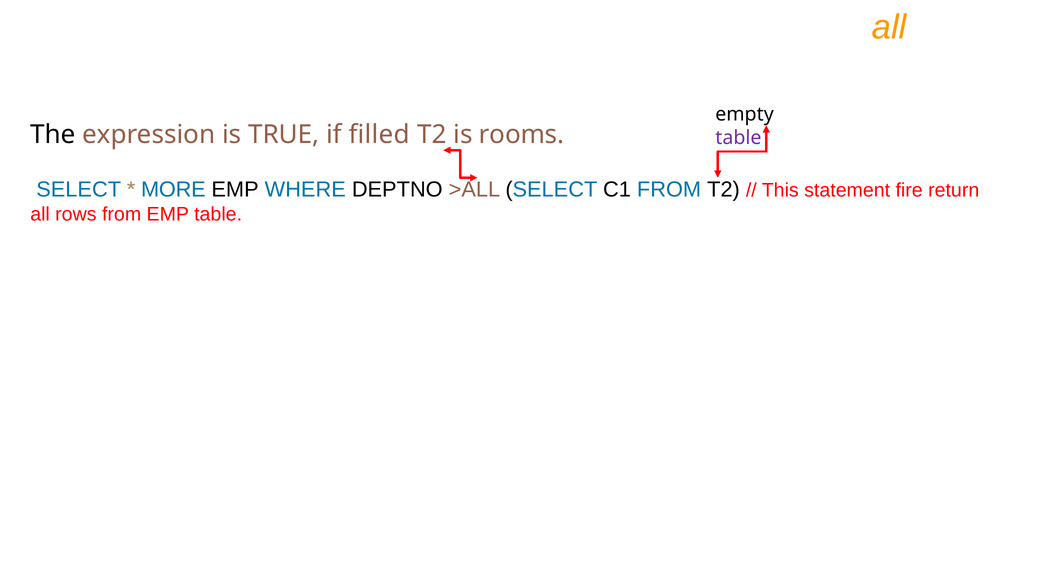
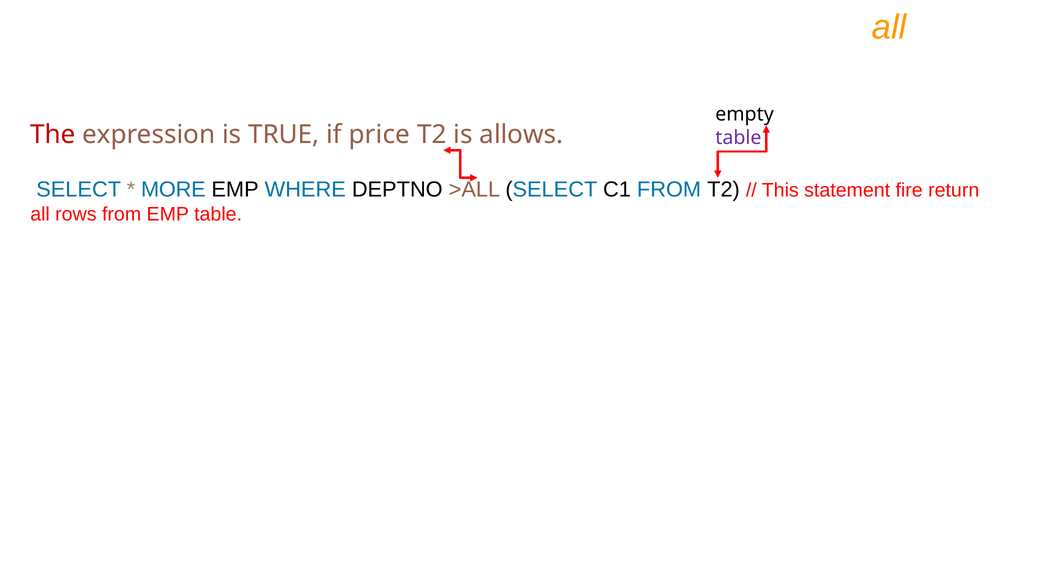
The colour: black -> red (53, 135)
filled: filled -> price (379, 135)
rooms: rooms -> allows (521, 135)
